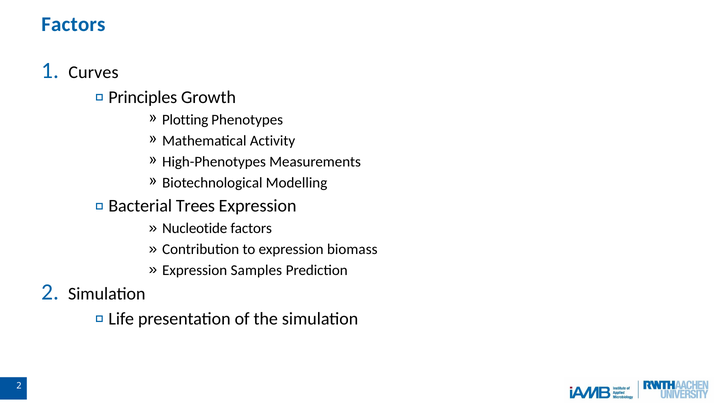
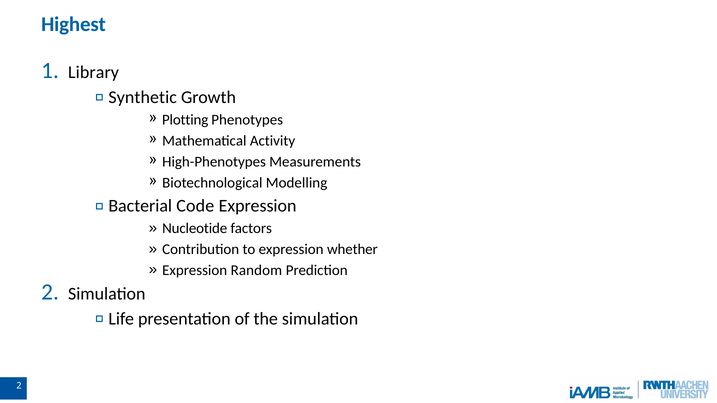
Factors: Factors -> Highest (74, 24)
Curves: Curves -> Library (94, 72)
Principles: Principles -> Synthetic (143, 97)
Trees: Trees -> Code (195, 206)
biomass: biomass -> whether (352, 250)
Samples: Samples -> Random (256, 271)
